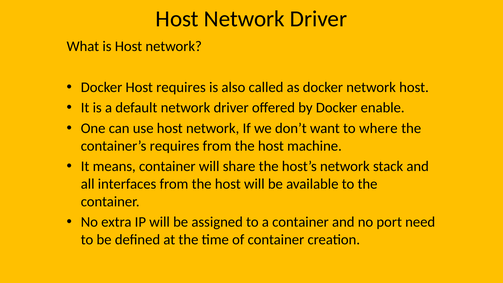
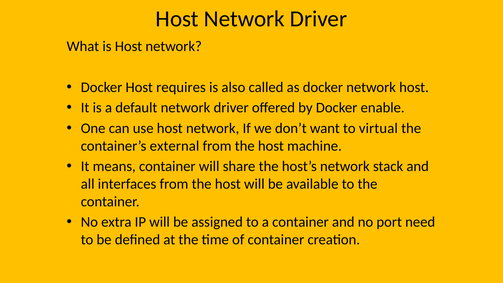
where: where -> virtual (378, 128)
container’s requires: requires -> external (175, 146)
